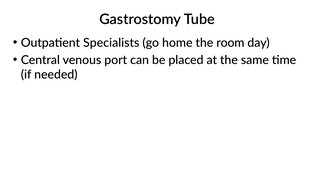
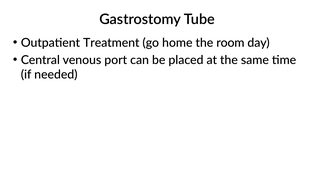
Specialists: Specialists -> Treatment (111, 43)
